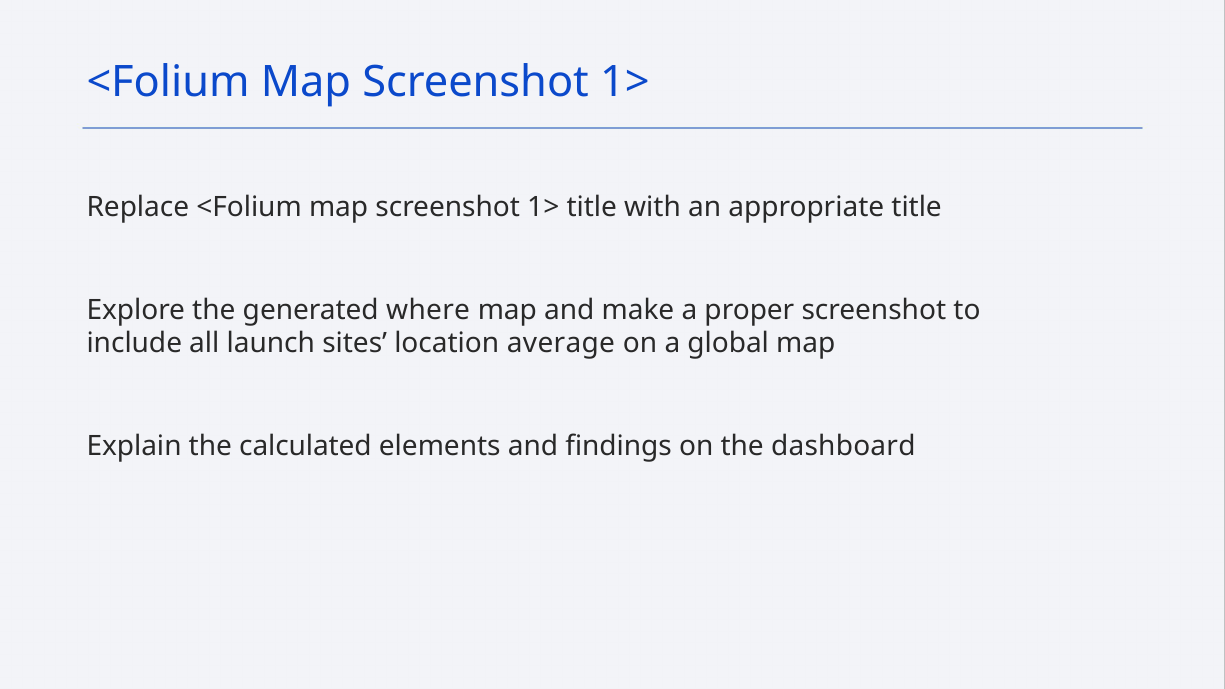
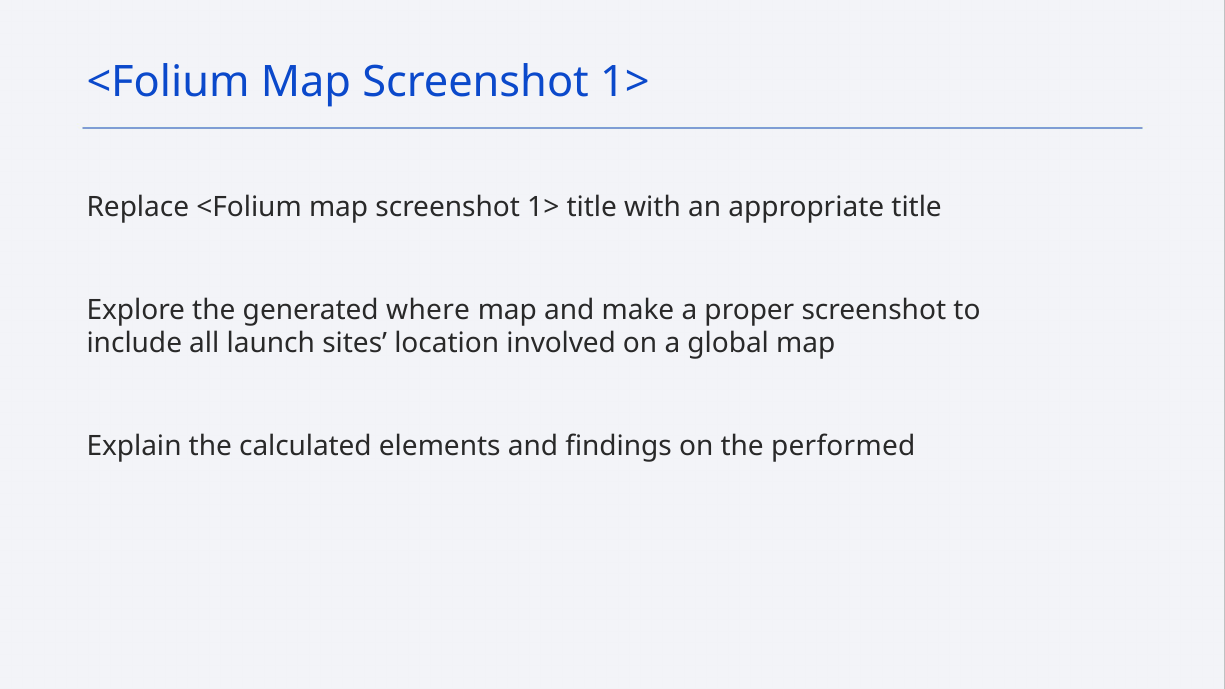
average: average -> involved (561, 343)
dashboard: dashboard -> performed (843, 446)
